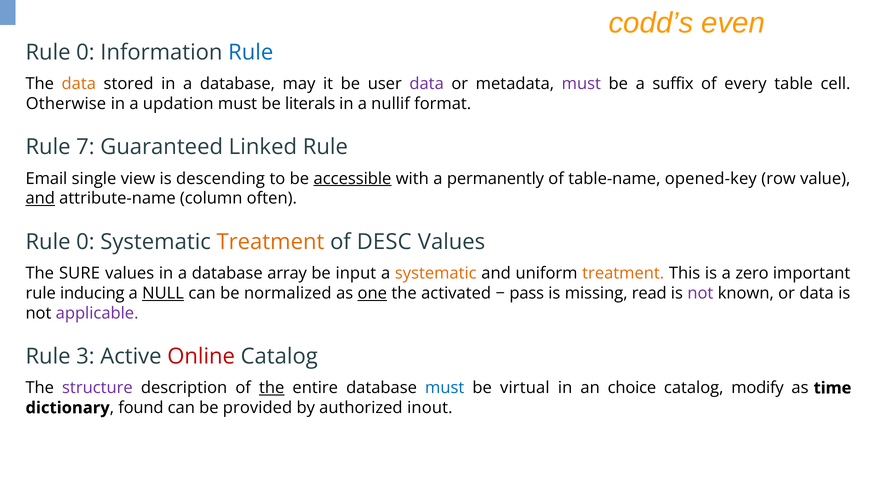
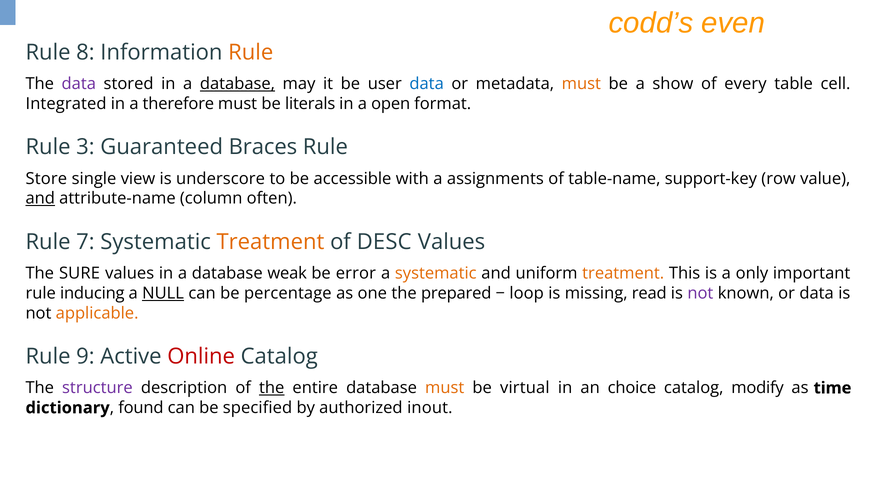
0: 0 -> 8 (85, 52)
Rule colour: blue -> orange (251, 52)
data colour: orange -> purple (79, 84)
database underline: none -> present (237, 84)
data colour: purple -> blue (427, 84)
must colour: purple -> orange (581, 84)
suffix: suffix -> show (673, 84)
Otherwise: Otherwise -> Integrated (66, 104)
updation: updation -> therefore (178, 104)
nullif: nullif -> open (391, 104)
7: 7 -> 3 (85, 147)
Linked: Linked -> Braces (263, 147)
Email: Email -> Store (46, 179)
descending: descending -> underscore (220, 179)
accessible underline: present -> none (352, 179)
permanently: permanently -> assignments (495, 179)
opened-key: opened-key -> support-key (711, 179)
0: 0 -> 7 (85, 242)
array: array -> weak (287, 273)
input: input -> error (356, 273)
zero: zero -> only (752, 273)
normalized: normalized -> percentage (288, 293)
one underline: present -> none (372, 293)
activated: activated -> prepared (456, 293)
pass: pass -> loop (527, 293)
applicable colour: purple -> orange (97, 313)
3: 3 -> 9 (85, 357)
must colour: blue -> orange (445, 388)
provided: provided -> specified (258, 408)
